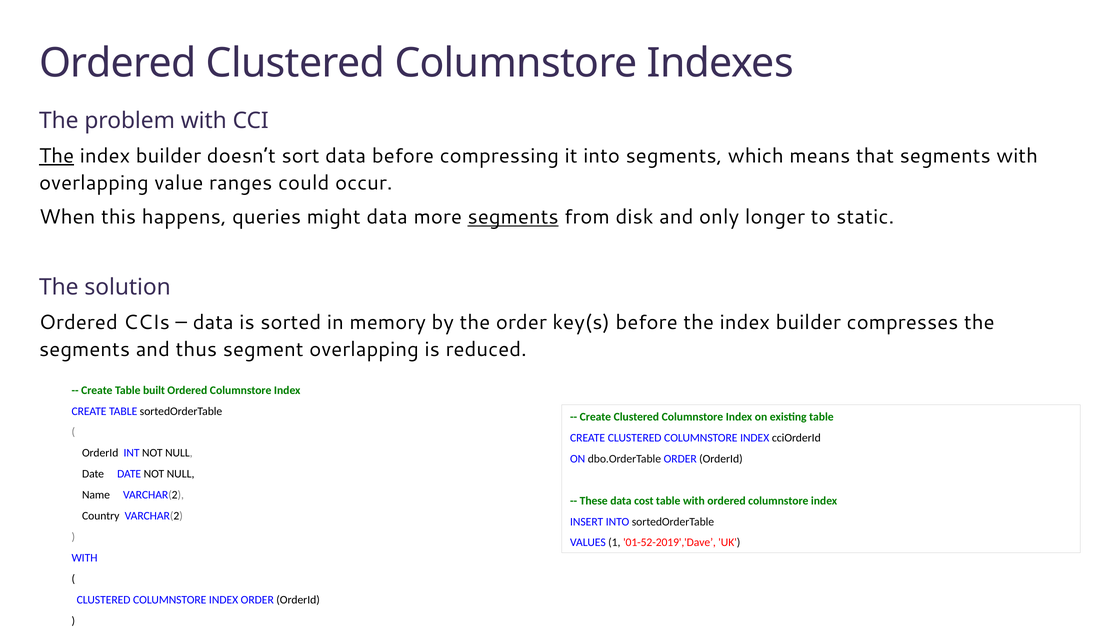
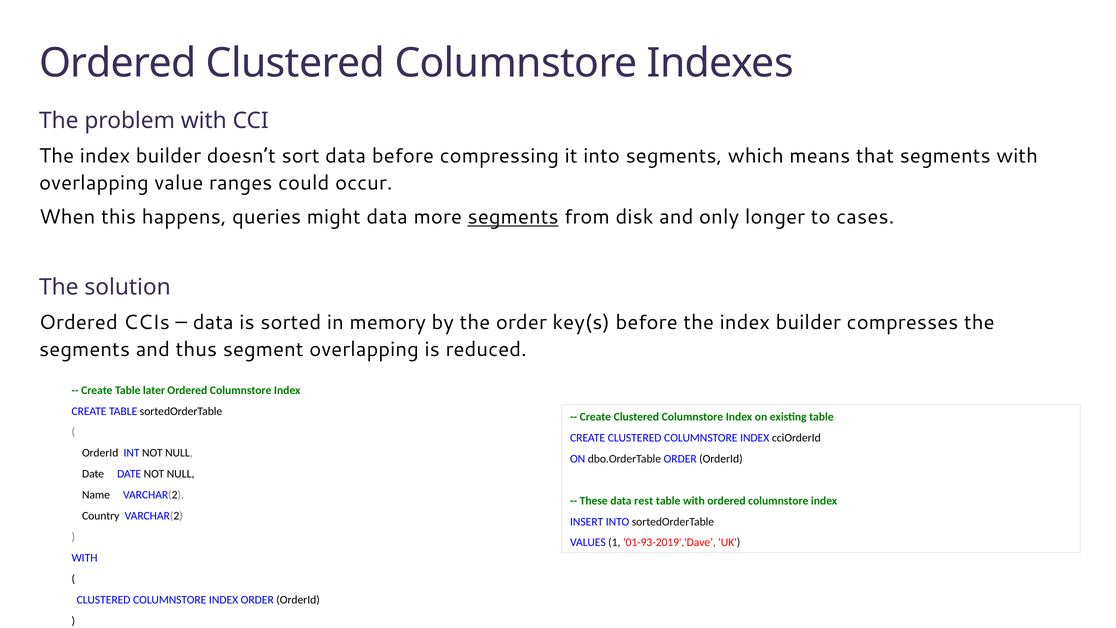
The underline: present -> none (57, 156)
static: static -> cases (865, 217)
built: built -> later (154, 390)
cost: cost -> rest (644, 500)
01-52-2019','Dave: 01-52-2019','Dave -> 01-93-2019','Dave (669, 542)
